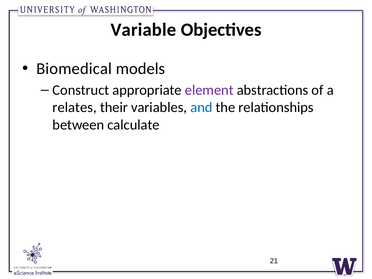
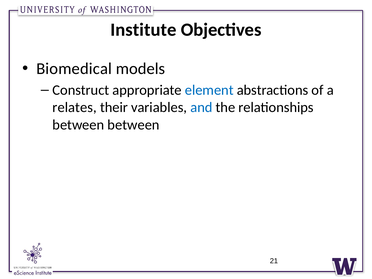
Variable: Variable -> Institute (143, 30)
element colour: purple -> blue (209, 90)
between calculate: calculate -> between (133, 125)
